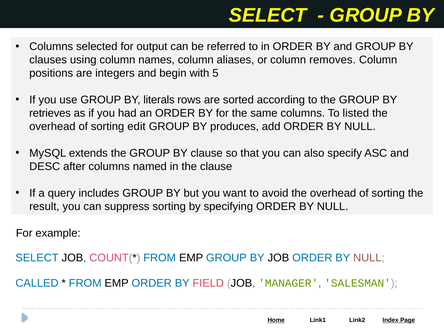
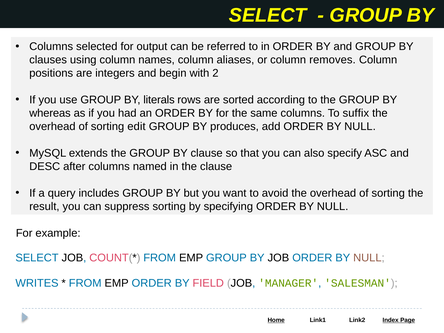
5: 5 -> 2 (215, 73)
retrieves: retrieves -> whereas (50, 113)
listed: listed -> suffix (356, 113)
CALLED: CALLED -> WRITES (37, 283)
